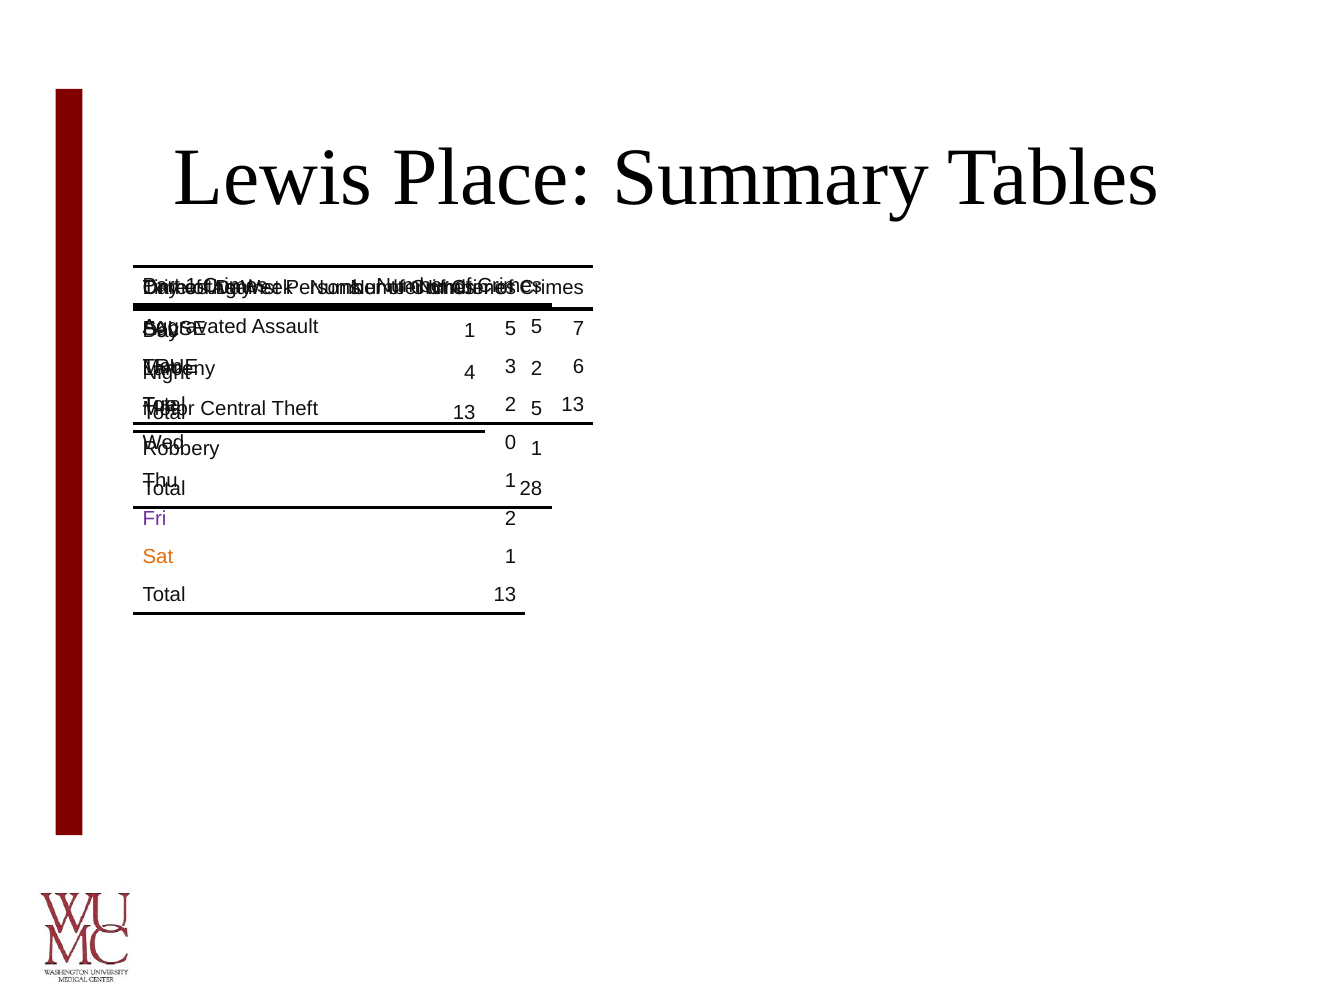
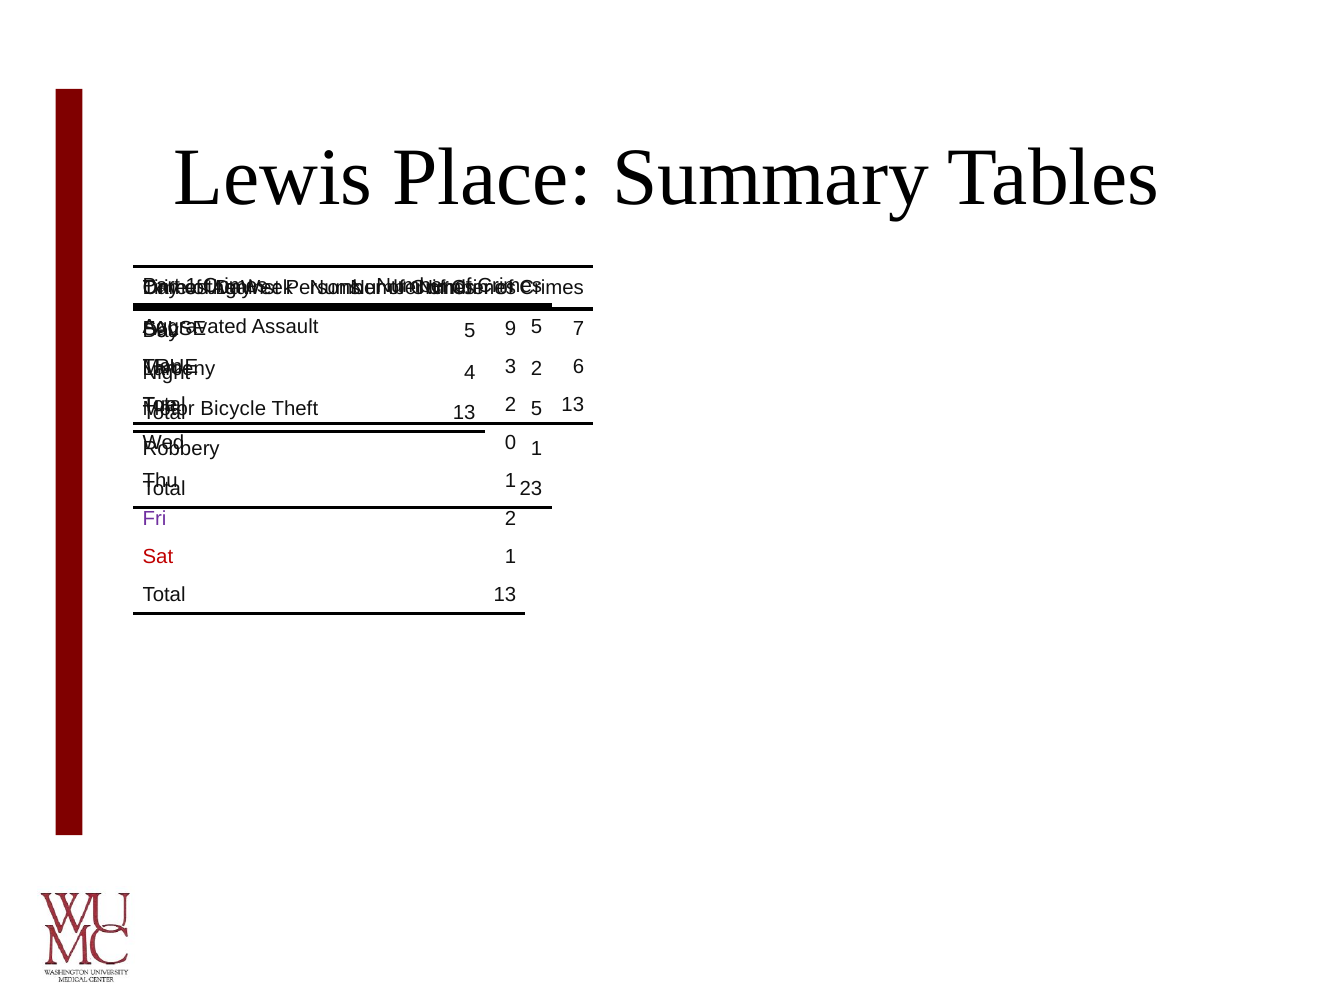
5: 5 -> 9 (511, 329)
1: 1 -> 5 (470, 331)
Central: Central -> Bicycle (233, 409)
28: 28 -> 23 (531, 489)
Sat colour: orange -> red (158, 557)
